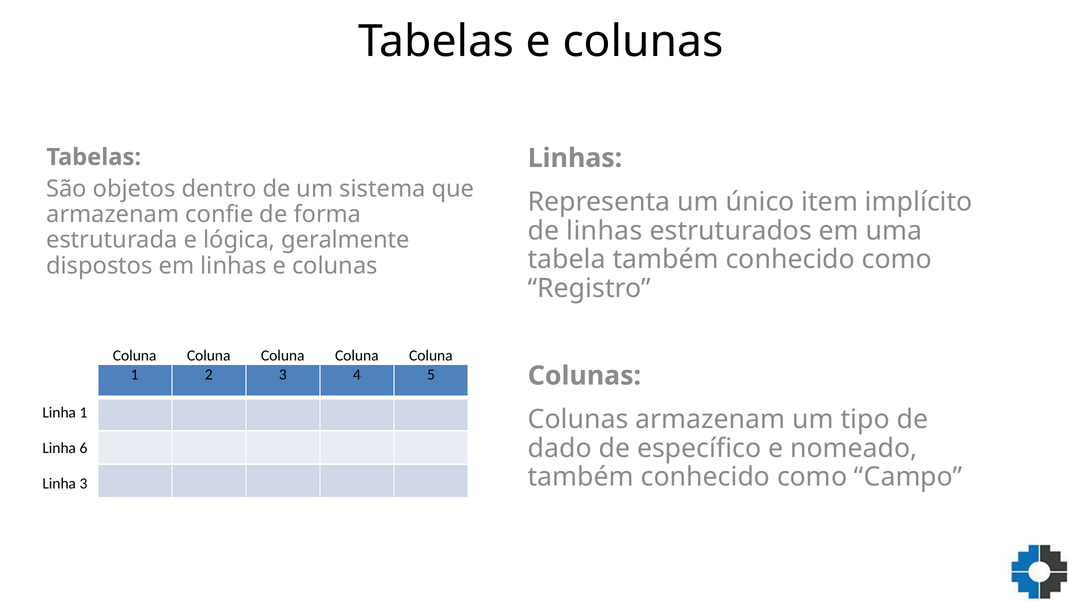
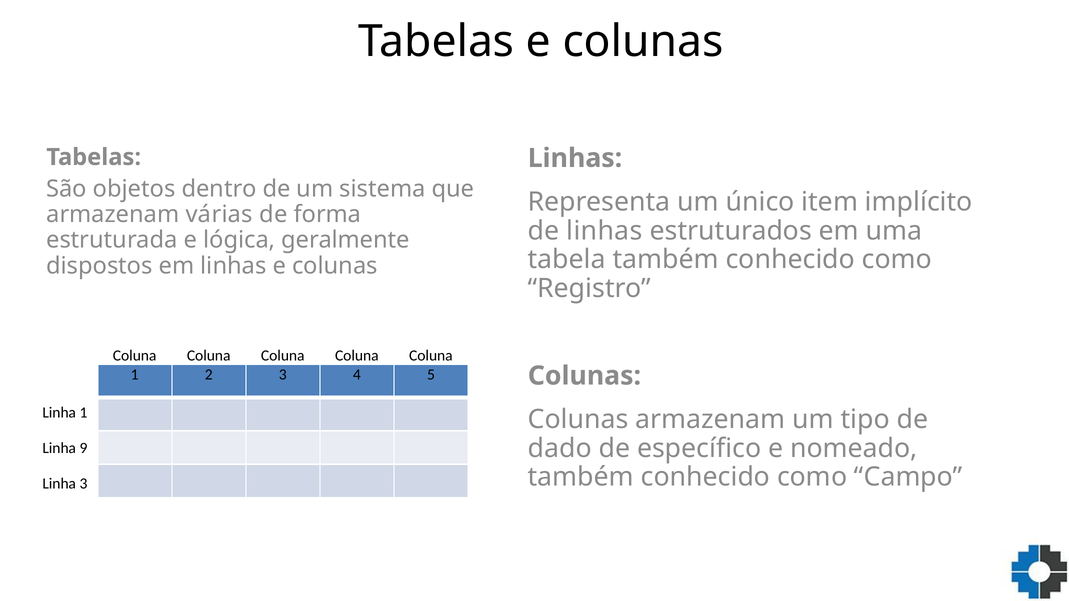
confie: confie -> várias (219, 215)
6: 6 -> 9 (83, 448)
